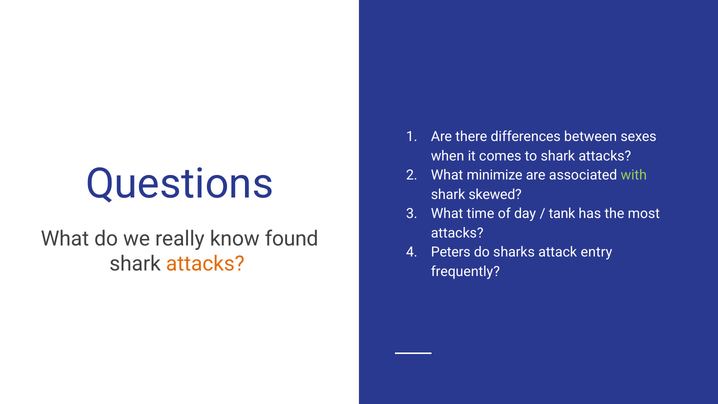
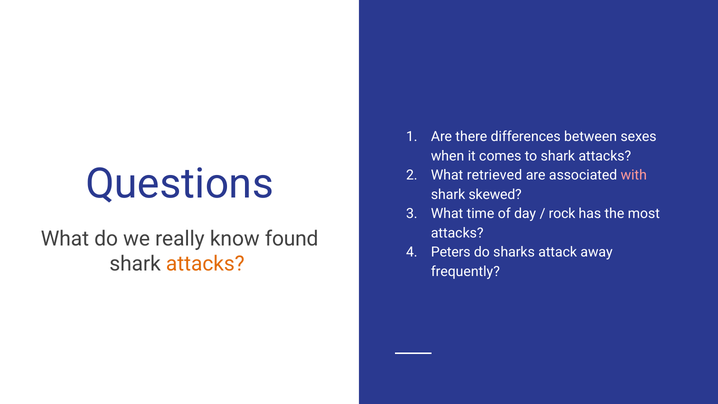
minimize: minimize -> retrieved (494, 175)
with colour: light green -> pink (634, 175)
tank: tank -> rock (562, 214)
entry: entry -> away (597, 252)
